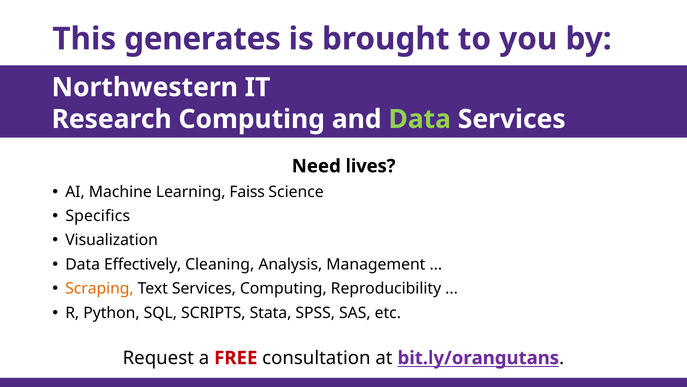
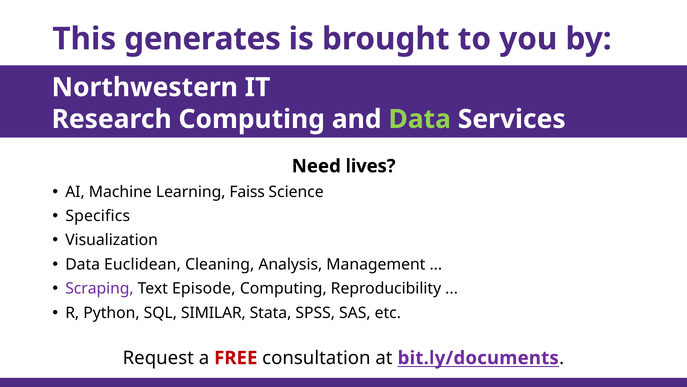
Effectively: Effectively -> Euclidean (142, 264)
Scraping colour: orange -> purple (99, 288)
Text Services: Services -> Episode (204, 288)
SCRIPTS: SCRIPTS -> SIMILAR (213, 312)
bit.ly/orangutans: bit.ly/orangutans -> bit.ly/documents (478, 357)
